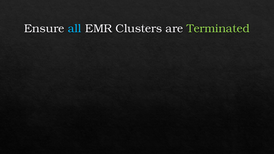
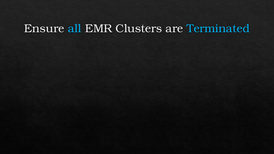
Terminated colour: light green -> light blue (218, 29)
